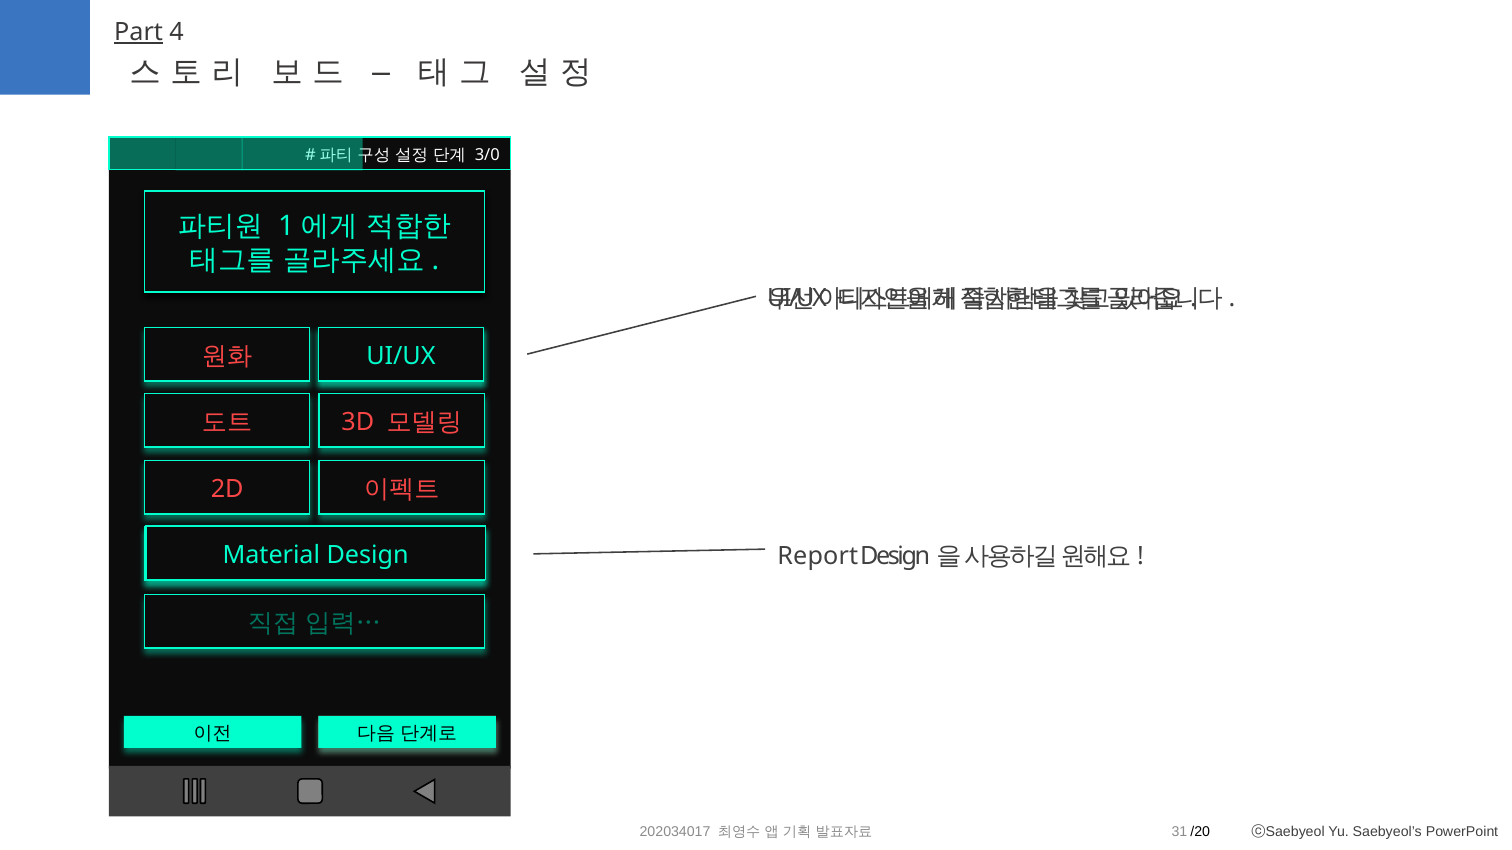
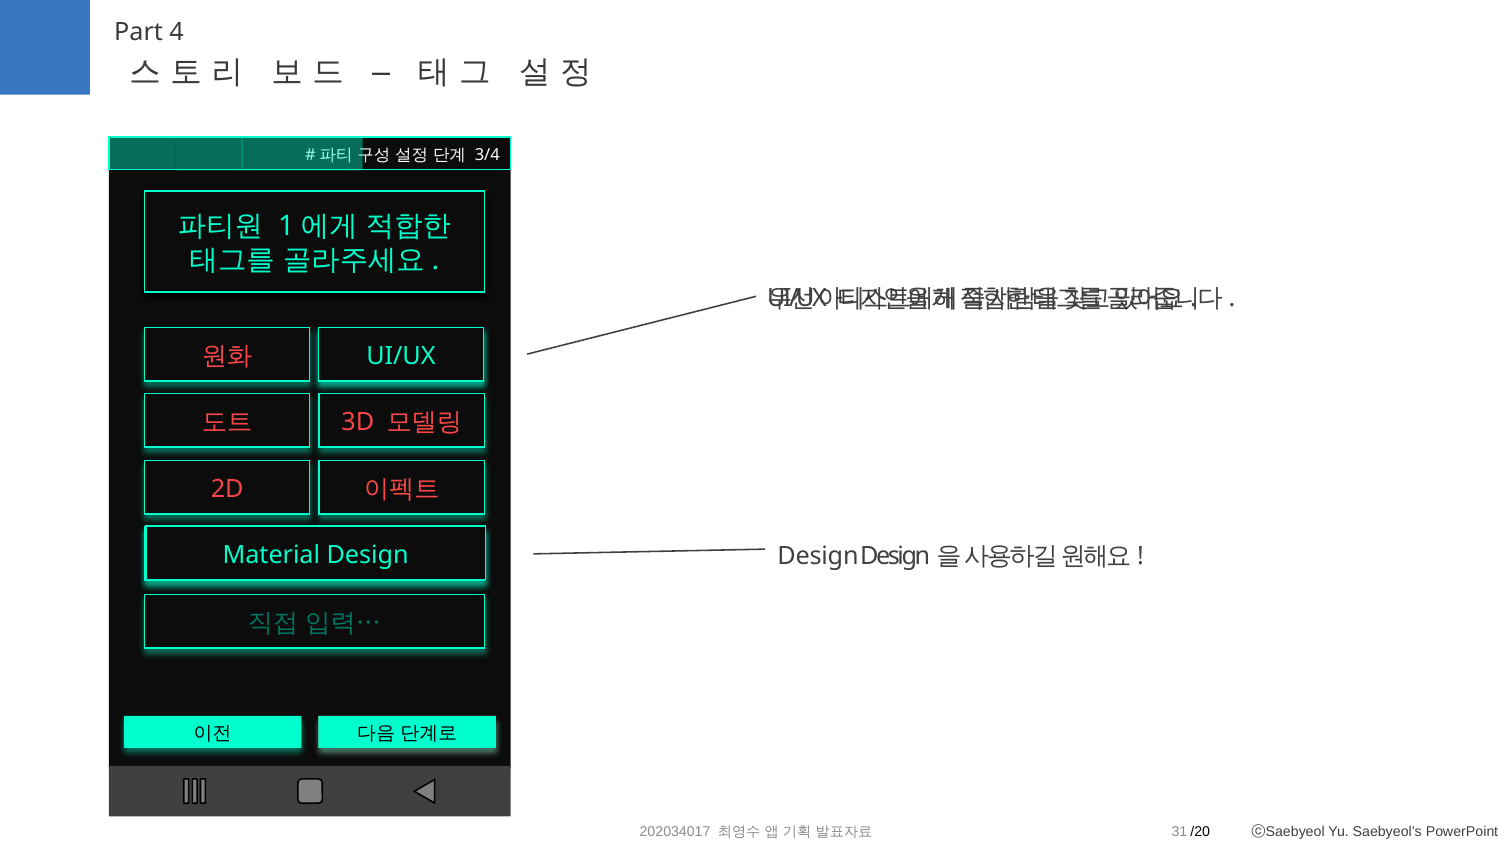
Part underline: present -> none (139, 32)
3/0: 3/0 -> 3/4 (487, 155)
Report: Report -> Design (818, 556)
